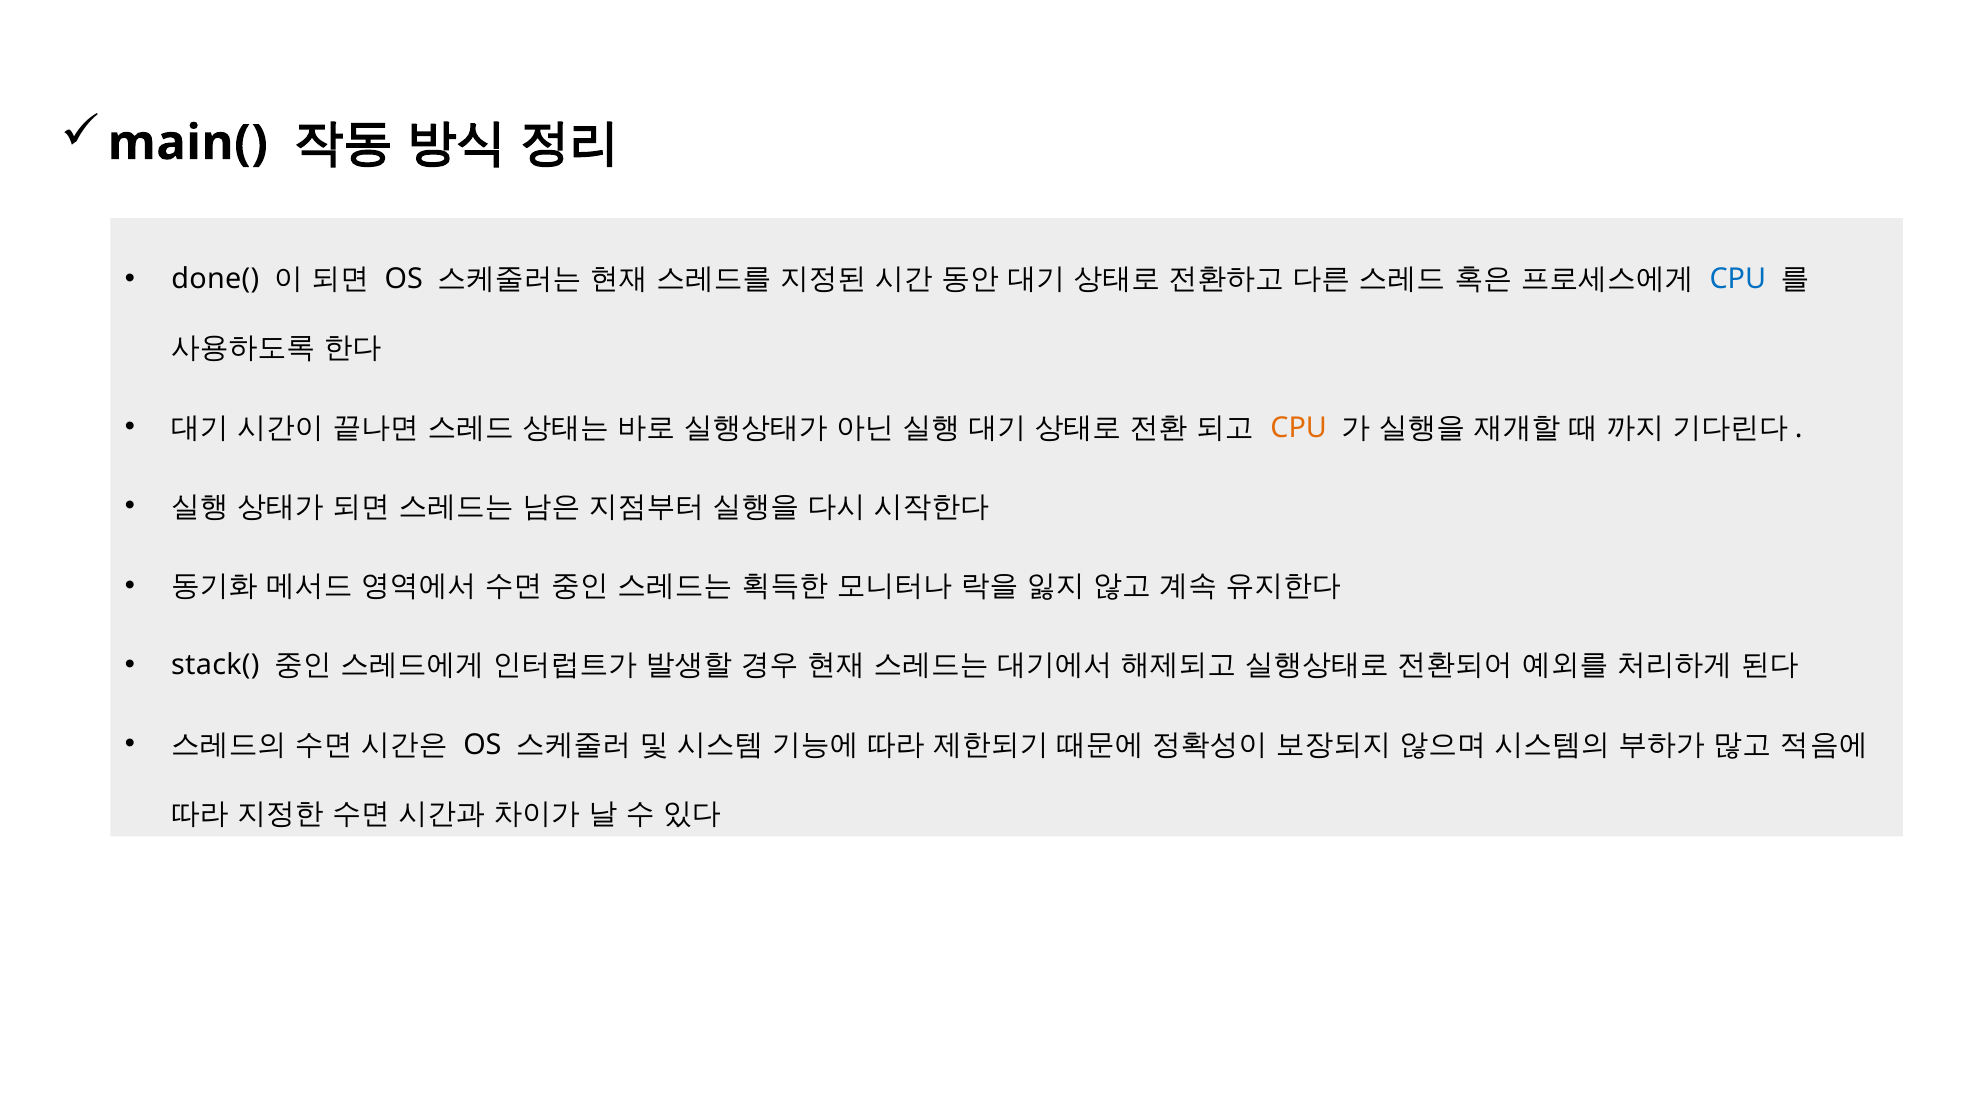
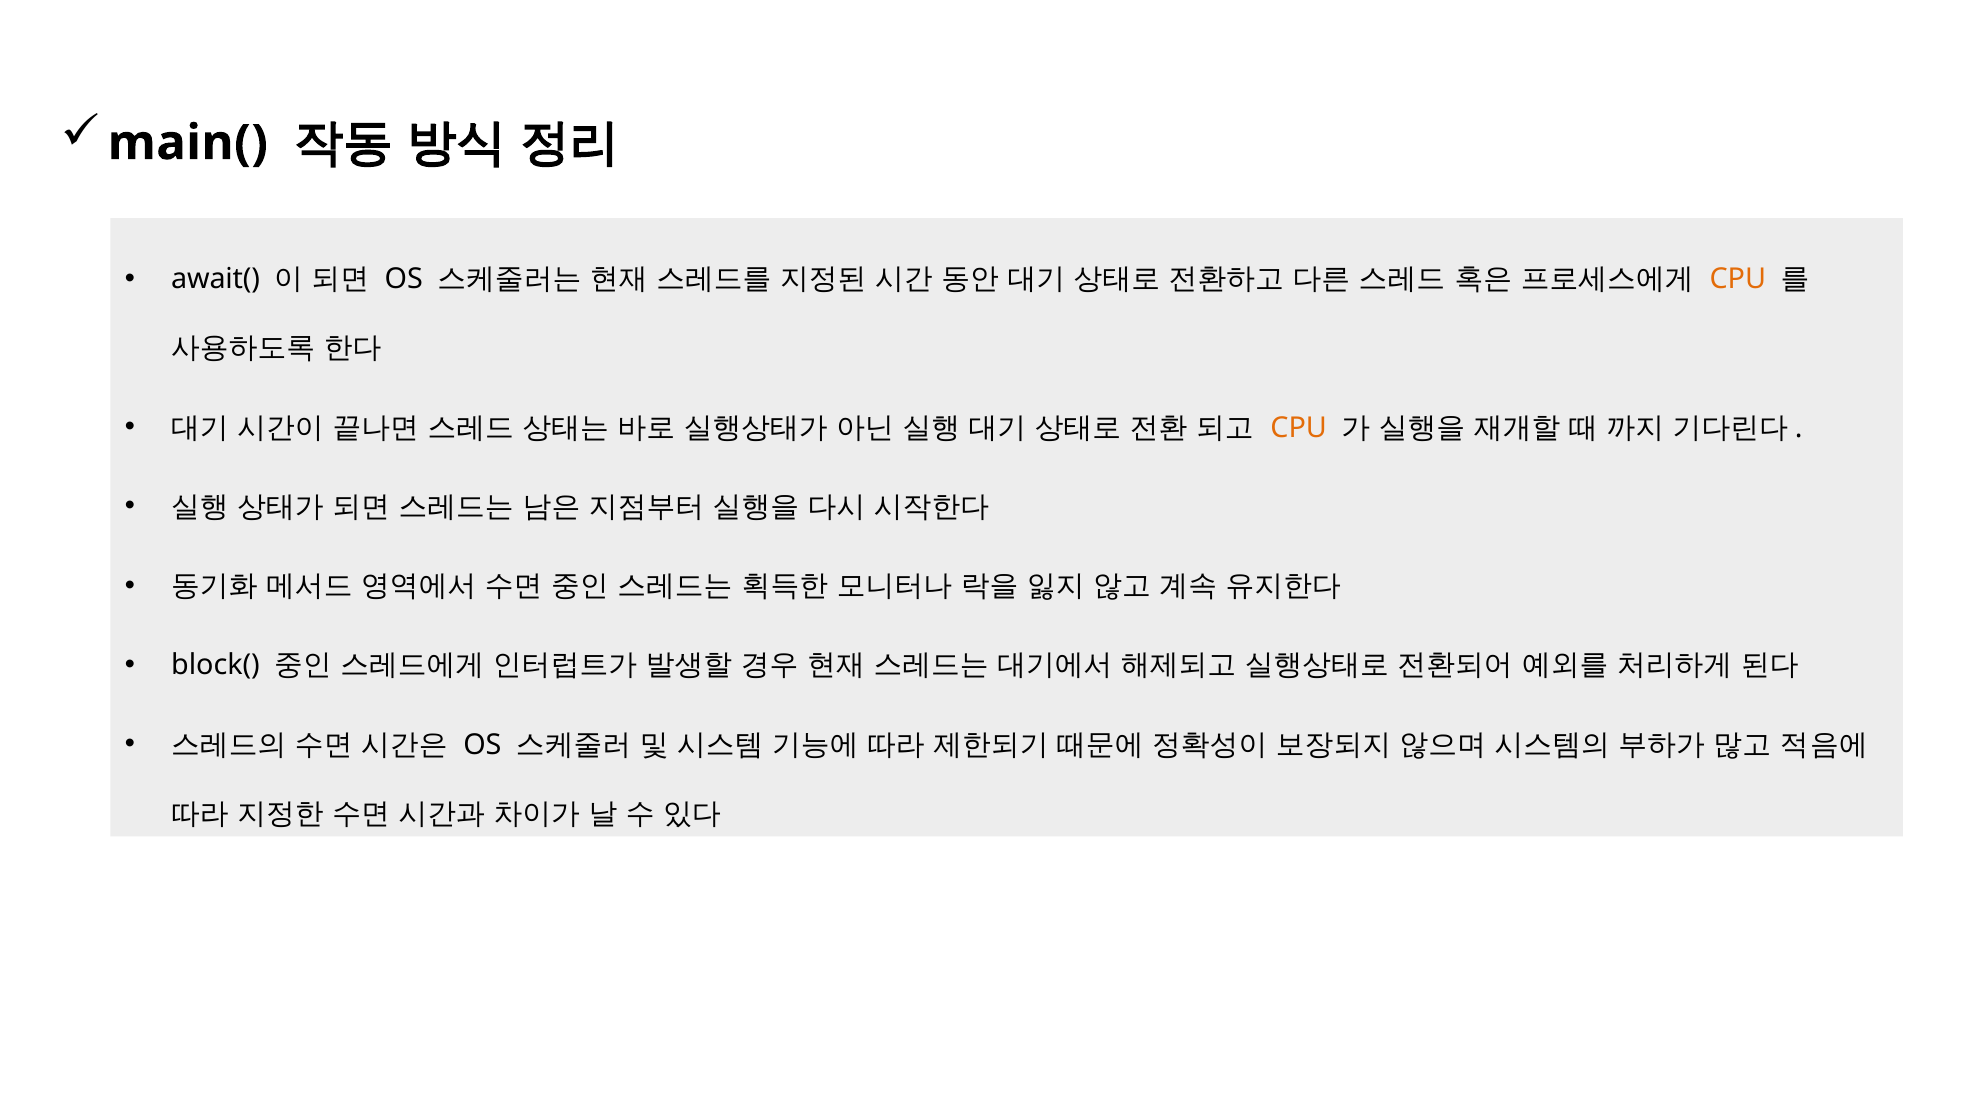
done(: done( -> await( (216, 279)
CPU colour: blue -> orange (1738, 279)
stack(: stack( -> block( (215, 665)
